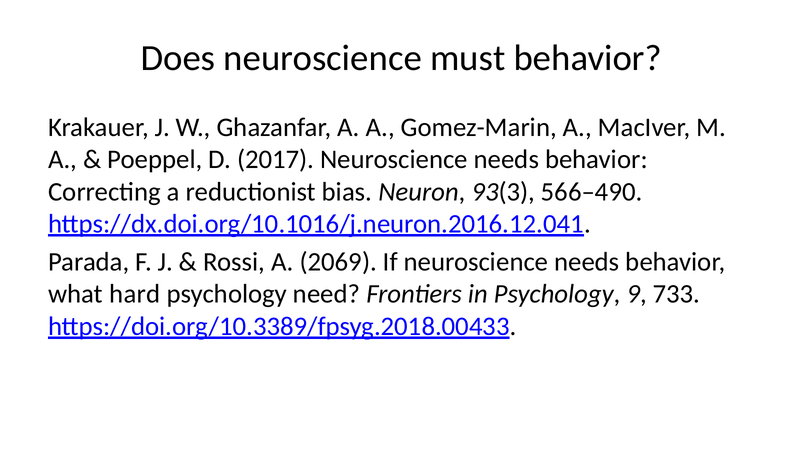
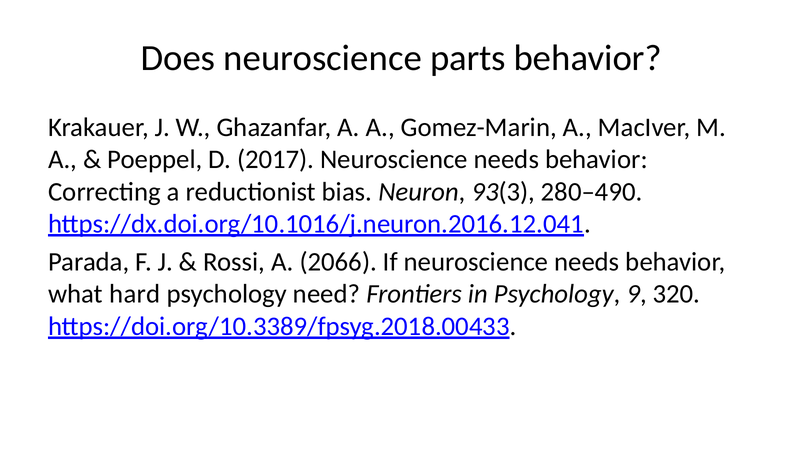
must: must -> parts (468, 58)
566–490: 566–490 -> 280–490 (592, 192)
2069: 2069 -> 2066 (338, 262)
733: 733 -> 320 (677, 294)
